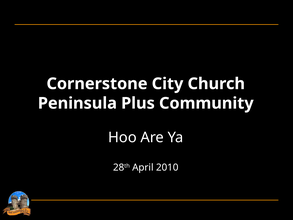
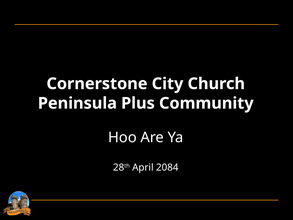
2010: 2010 -> 2084 (167, 167)
